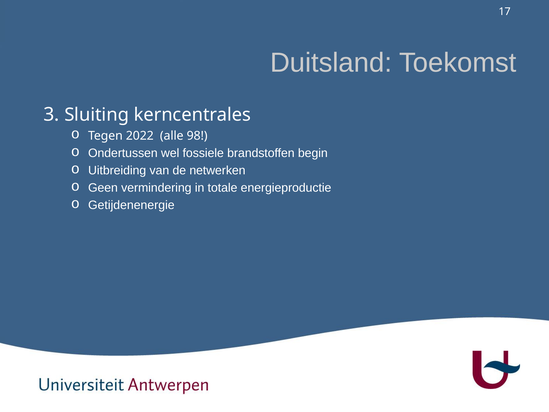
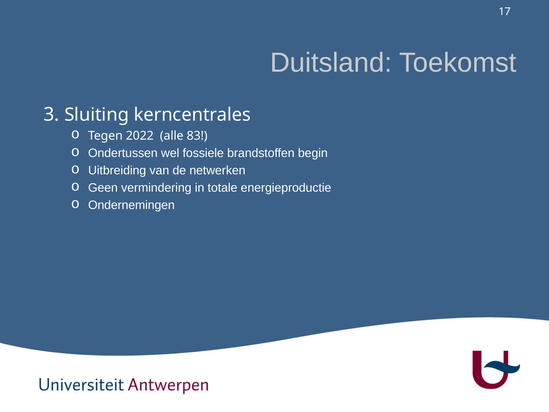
98: 98 -> 83 (197, 136)
Getijdenenergie: Getijdenenergie -> Ondernemingen (131, 205)
